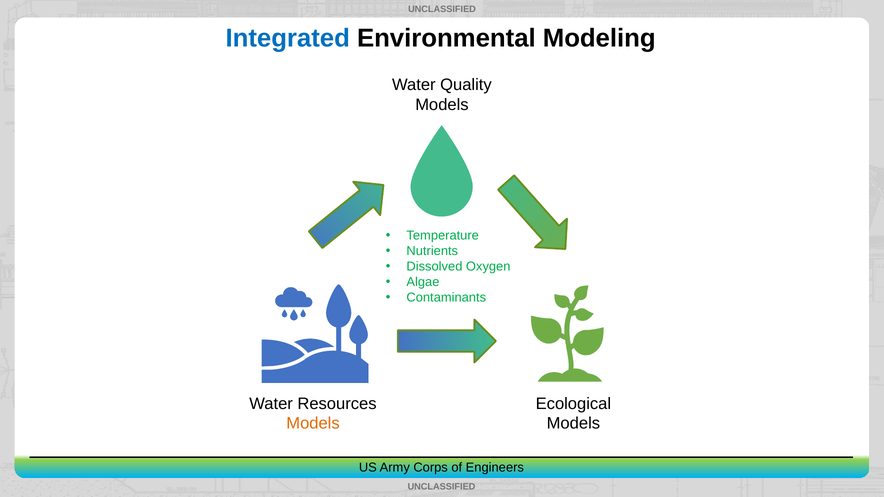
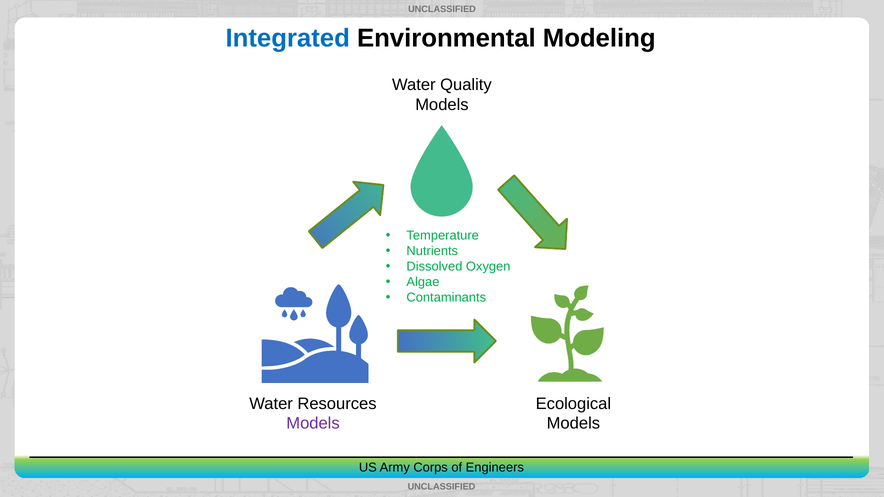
Models colour: orange -> purple (313, 424)
